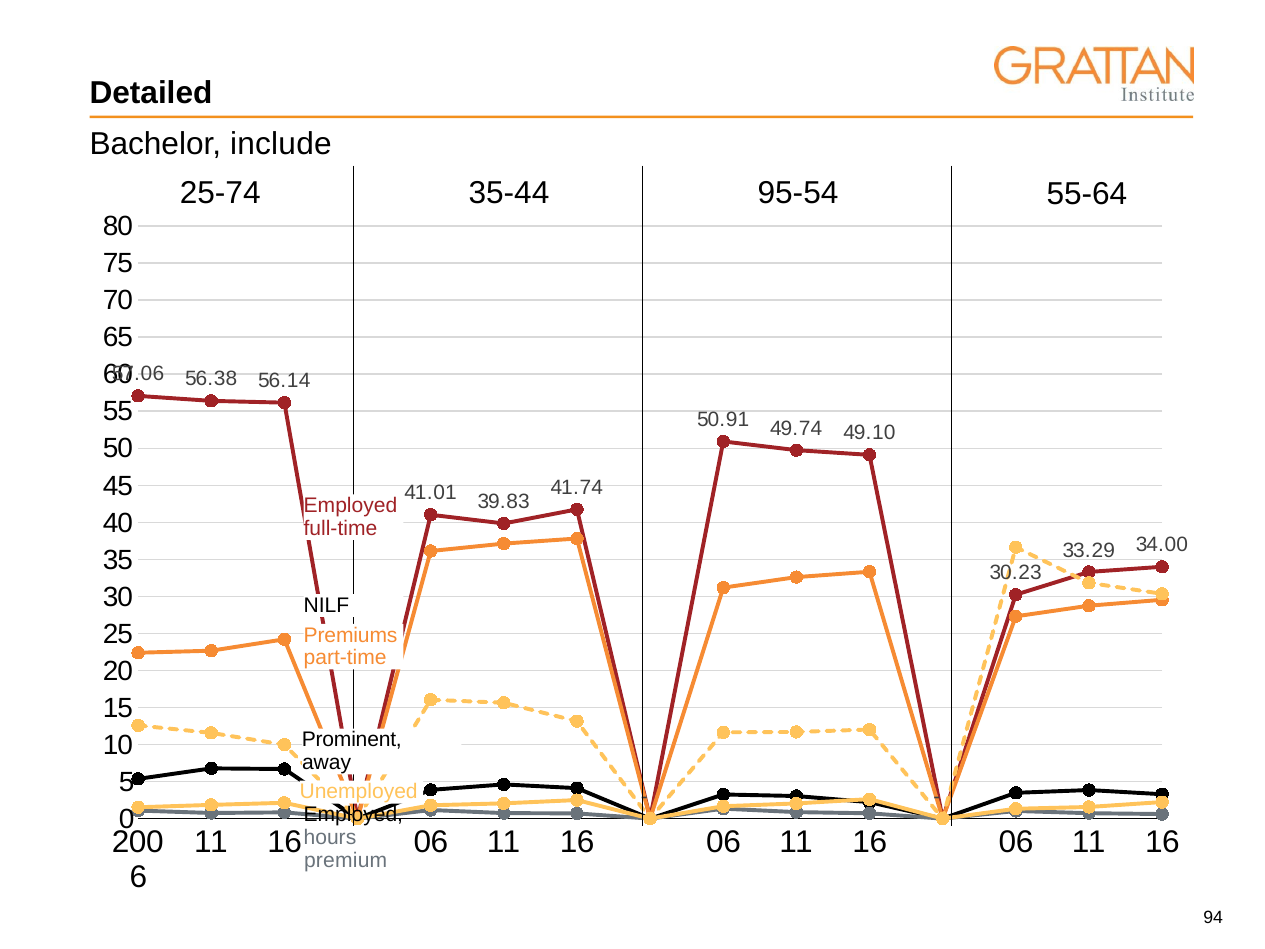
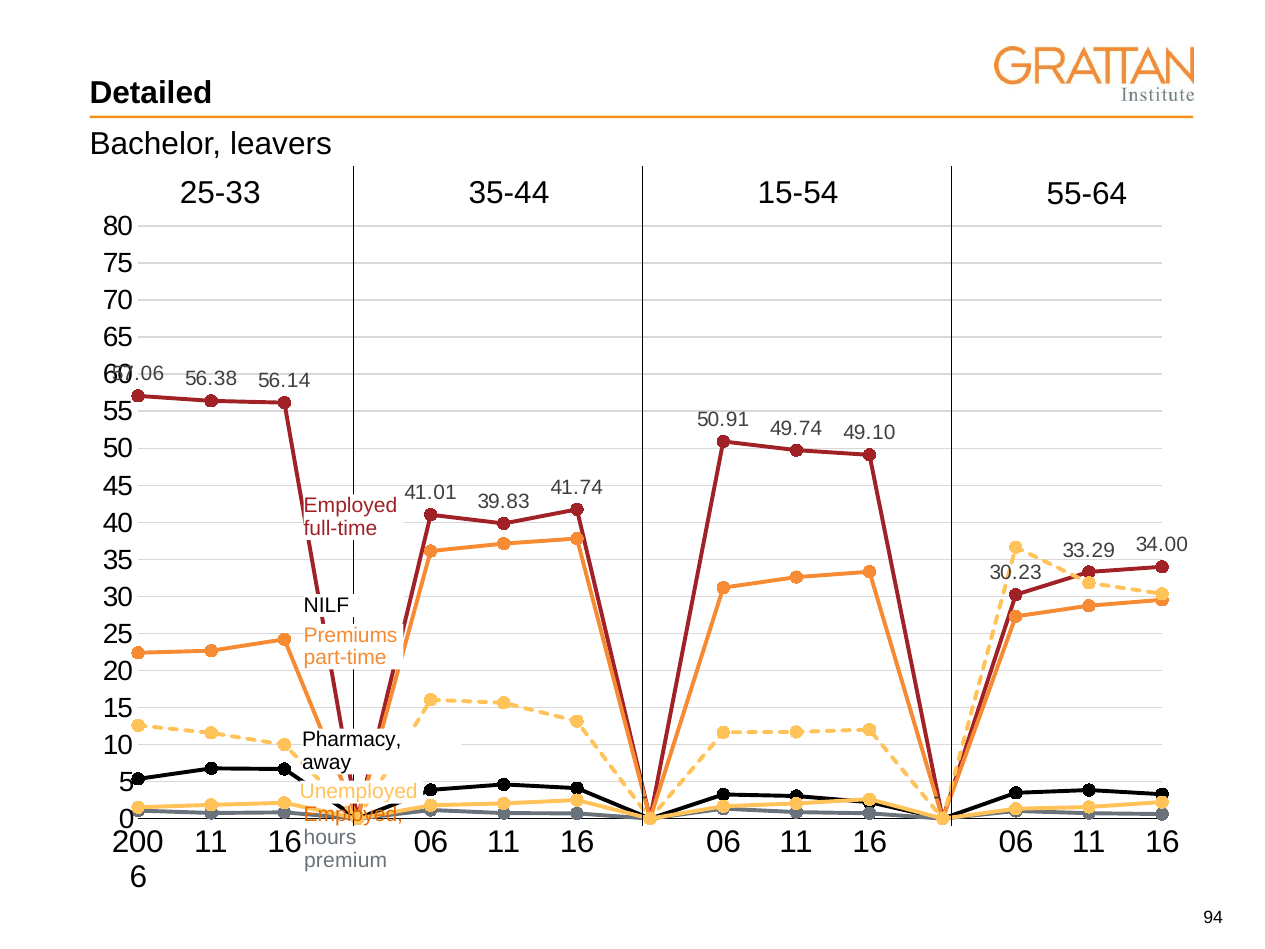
include: include -> leavers (281, 145)
25-74: 25-74 -> 25-33 (220, 193)
95-54: 95-54 -> 15-54 (798, 193)
Prominent: Prominent -> Pharmacy (352, 740)
Employed colour: black -> orange (353, 815)
